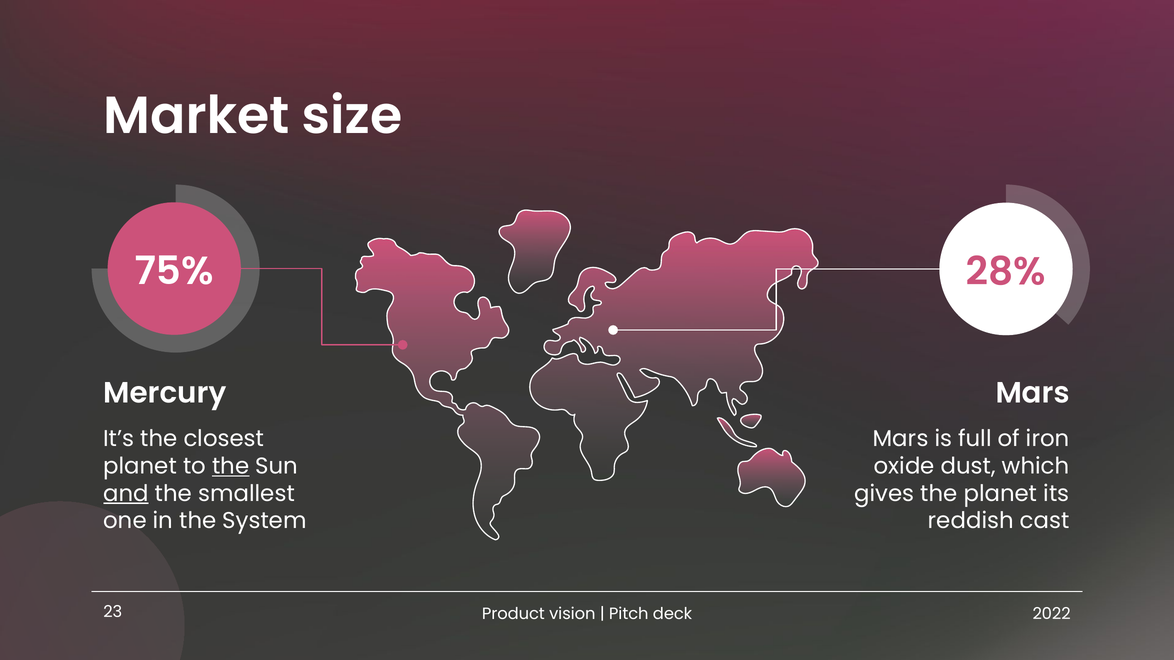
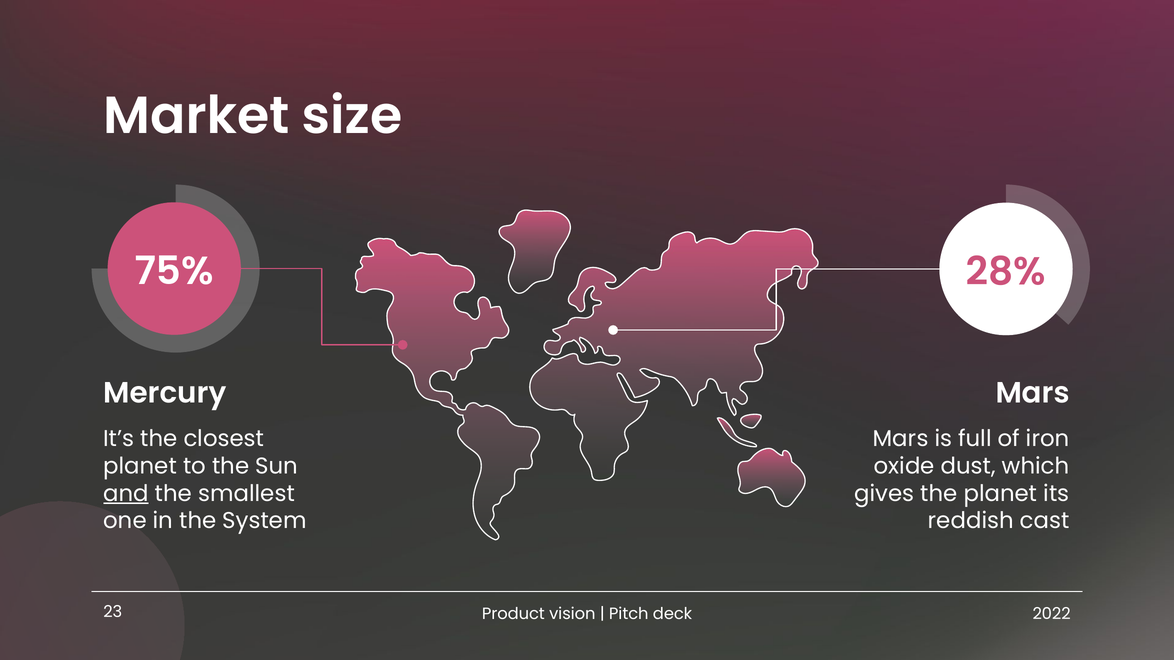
the underline: present -> none (231, 466)
